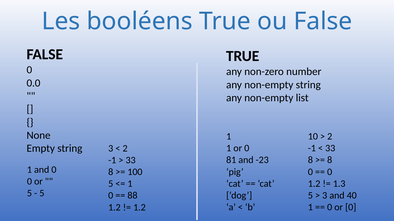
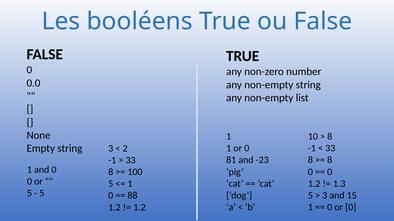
2: 2 -> 8 (330, 137)
40: 40 -> 15 (352, 196)
